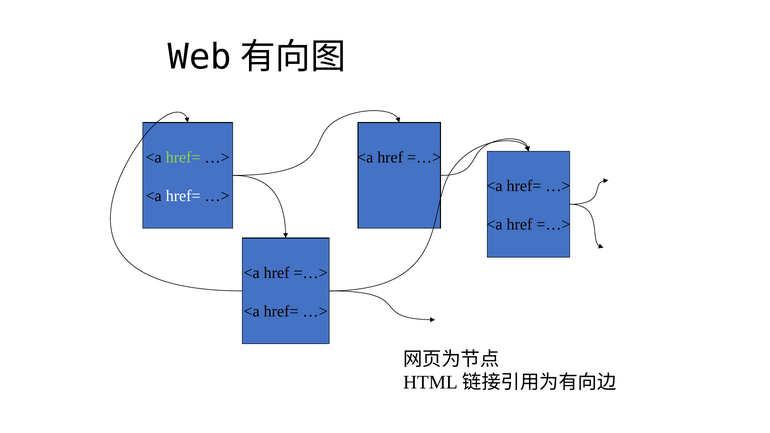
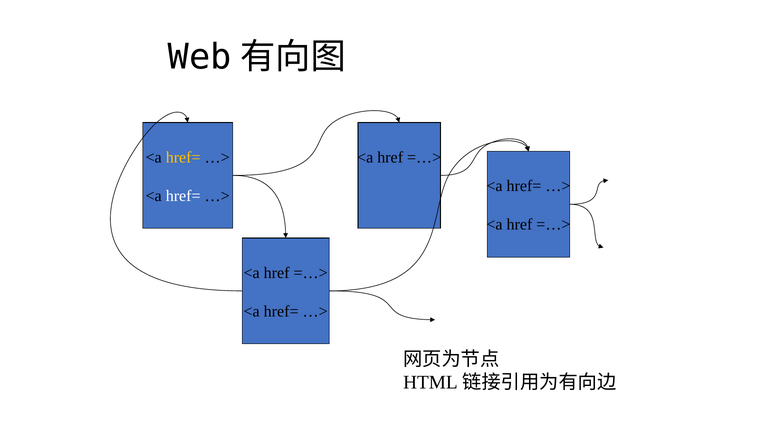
href= colour: light green -> yellow (183, 157)
